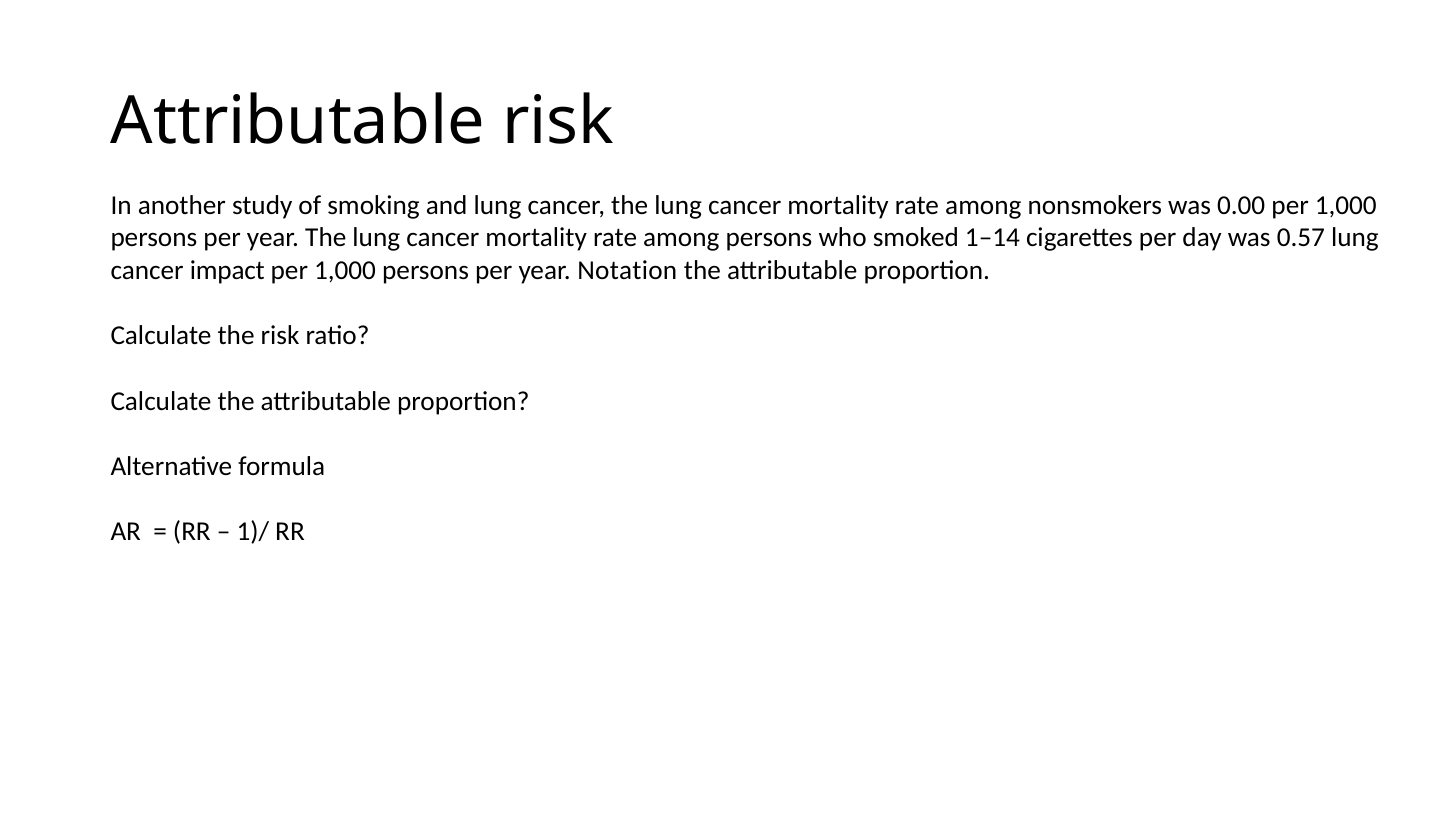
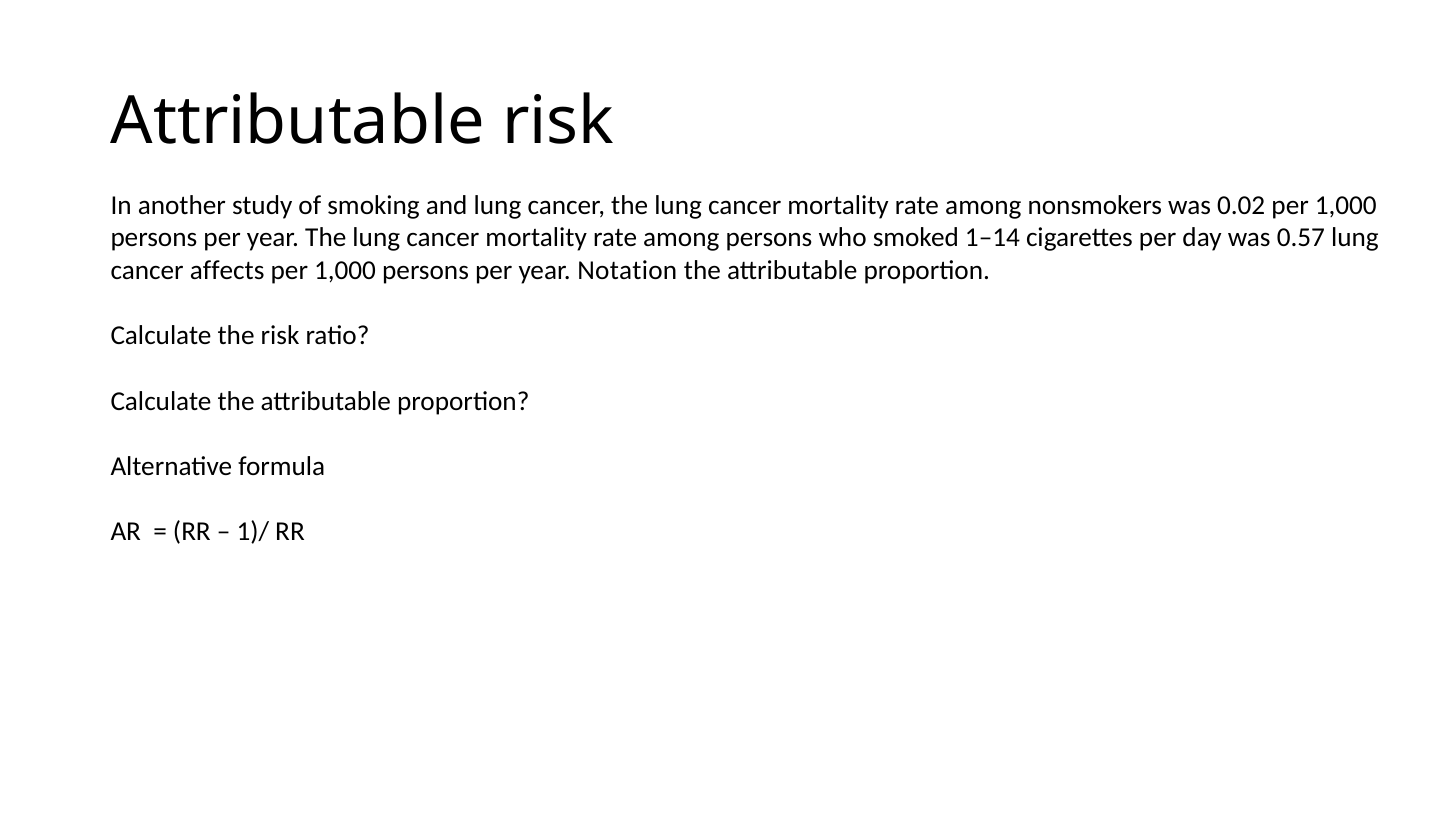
0.00: 0.00 -> 0.02 (1241, 205)
impact: impact -> affects (227, 271)
